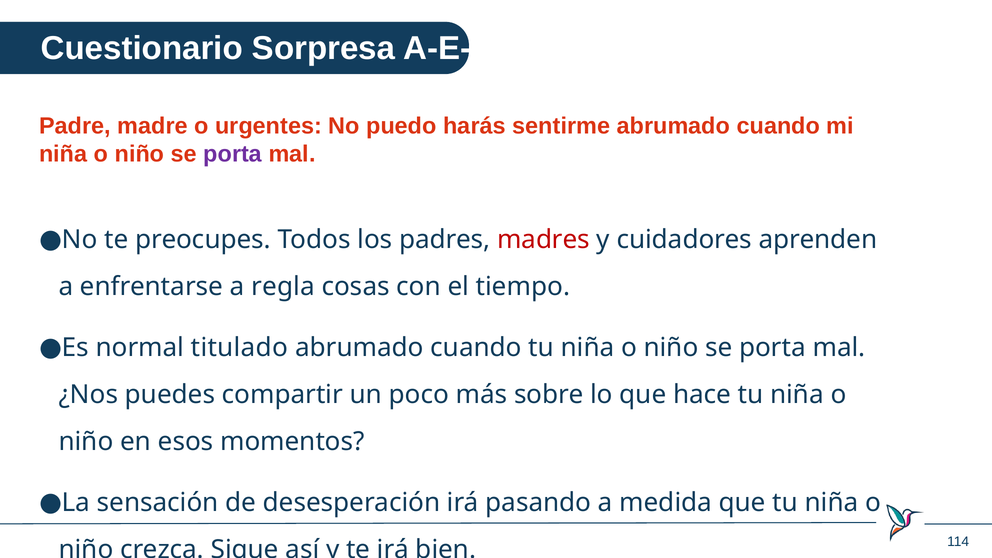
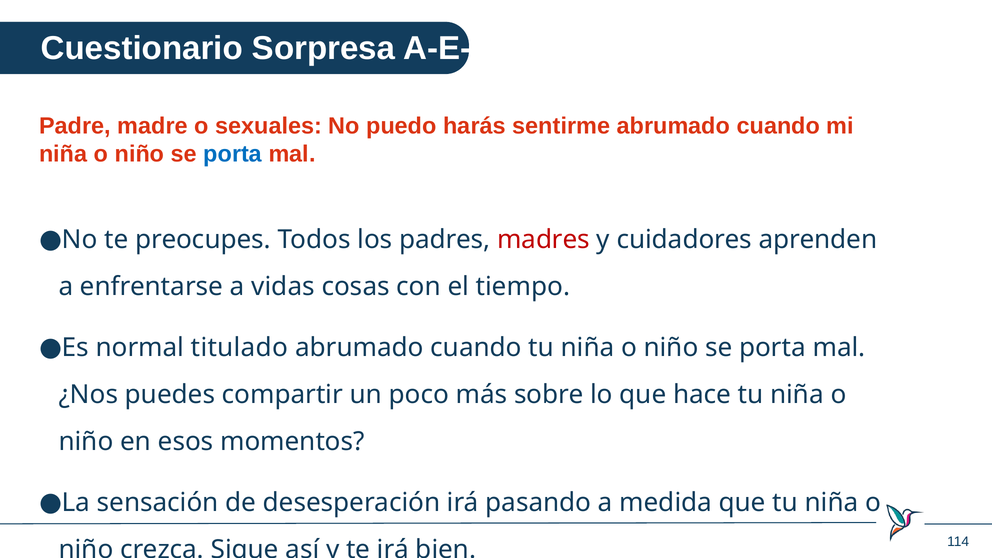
urgentes: urgentes -> sexuales (269, 126)
porta colour: purple -> blue (233, 154)
regla: regla -> vidas (283, 287)
